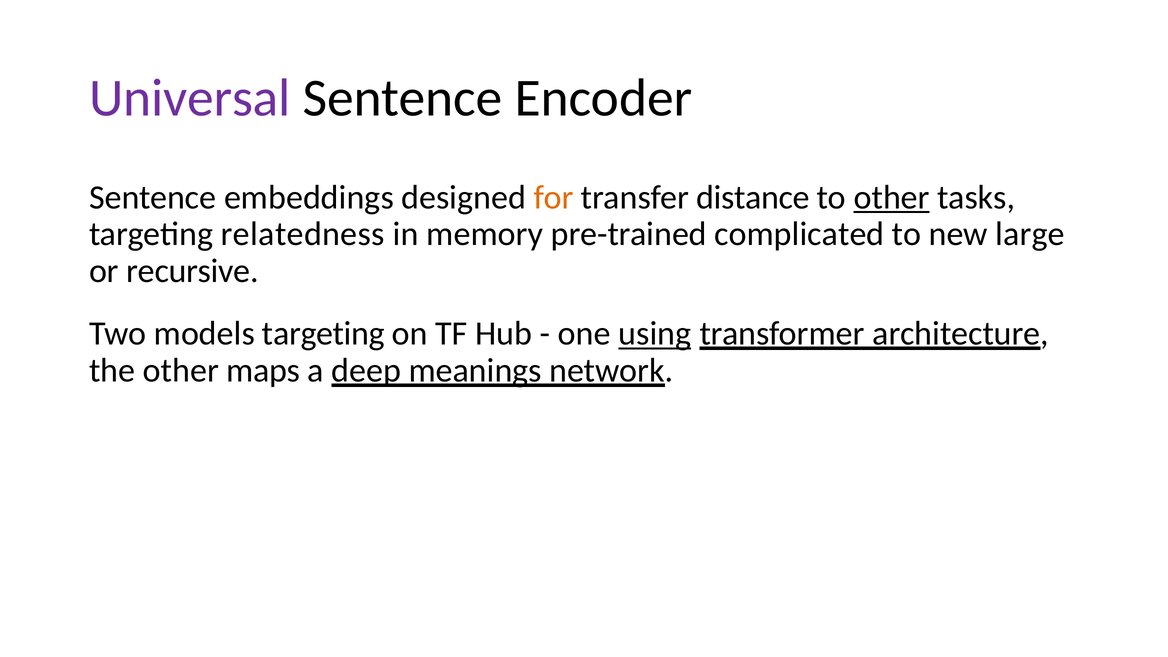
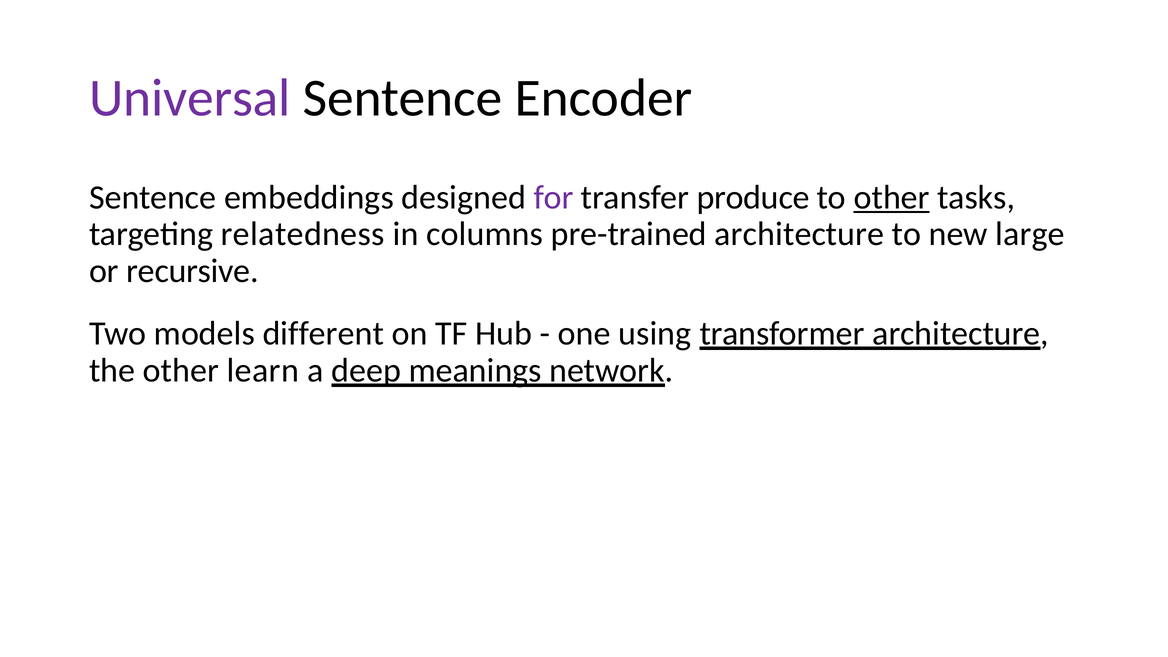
for colour: orange -> purple (554, 197)
distance: distance -> produce (753, 197)
memory: memory -> columns (485, 234)
pre-trained complicated: complicated -> architecture (799, 234)
models targeting: targeting -> different (323, 334)
using underline: present -> none (655, 334)
maps: maps -> learn (263, 371)
